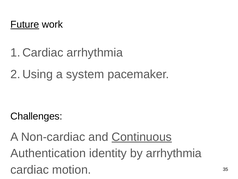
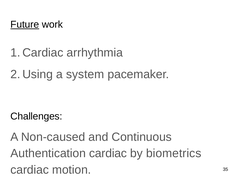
Non-cardiac: Non-cardiac -> Non-caused (53, 137)
Continuous underline: present -> none (142, 137)
Authentication identity: identity -> cardiac (108, 153)
by arrhythmia: arrhythmia -> biometrics (174, 153)
